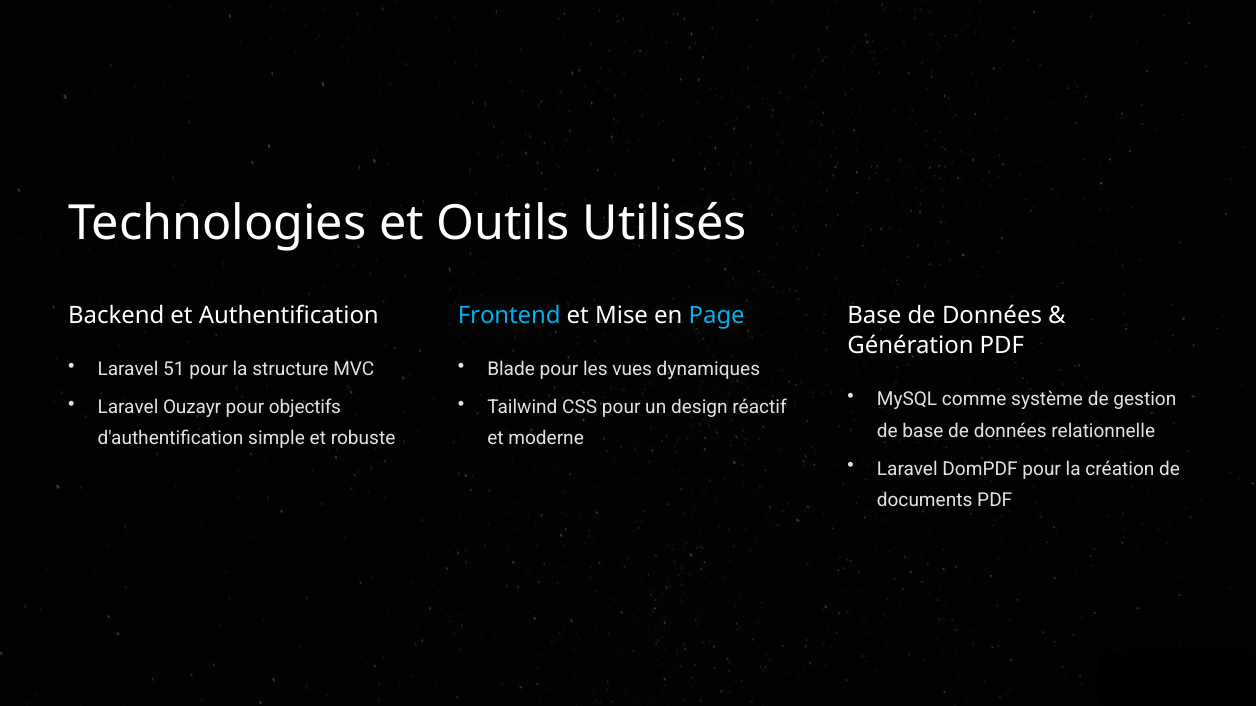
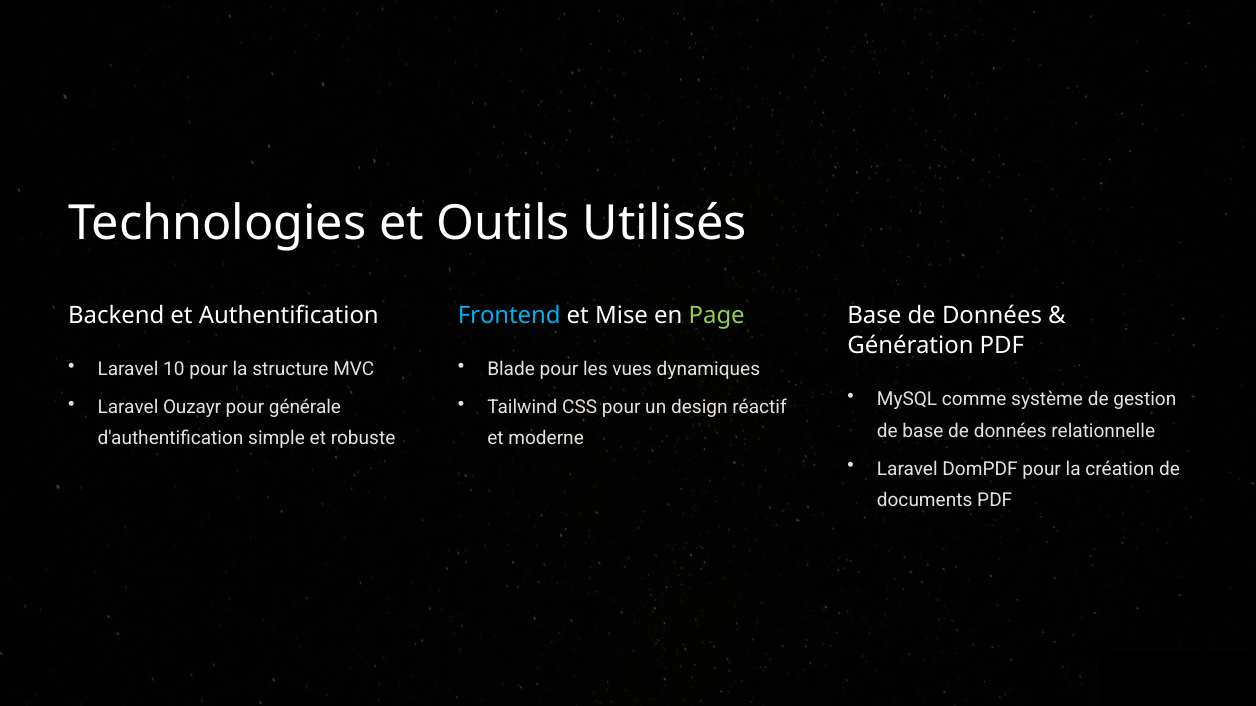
Page colour: light blue -> light green (717, 316)
51: 51 -> 10 (174, 370)
objectifs: objectifs -> générale (305, 408)
